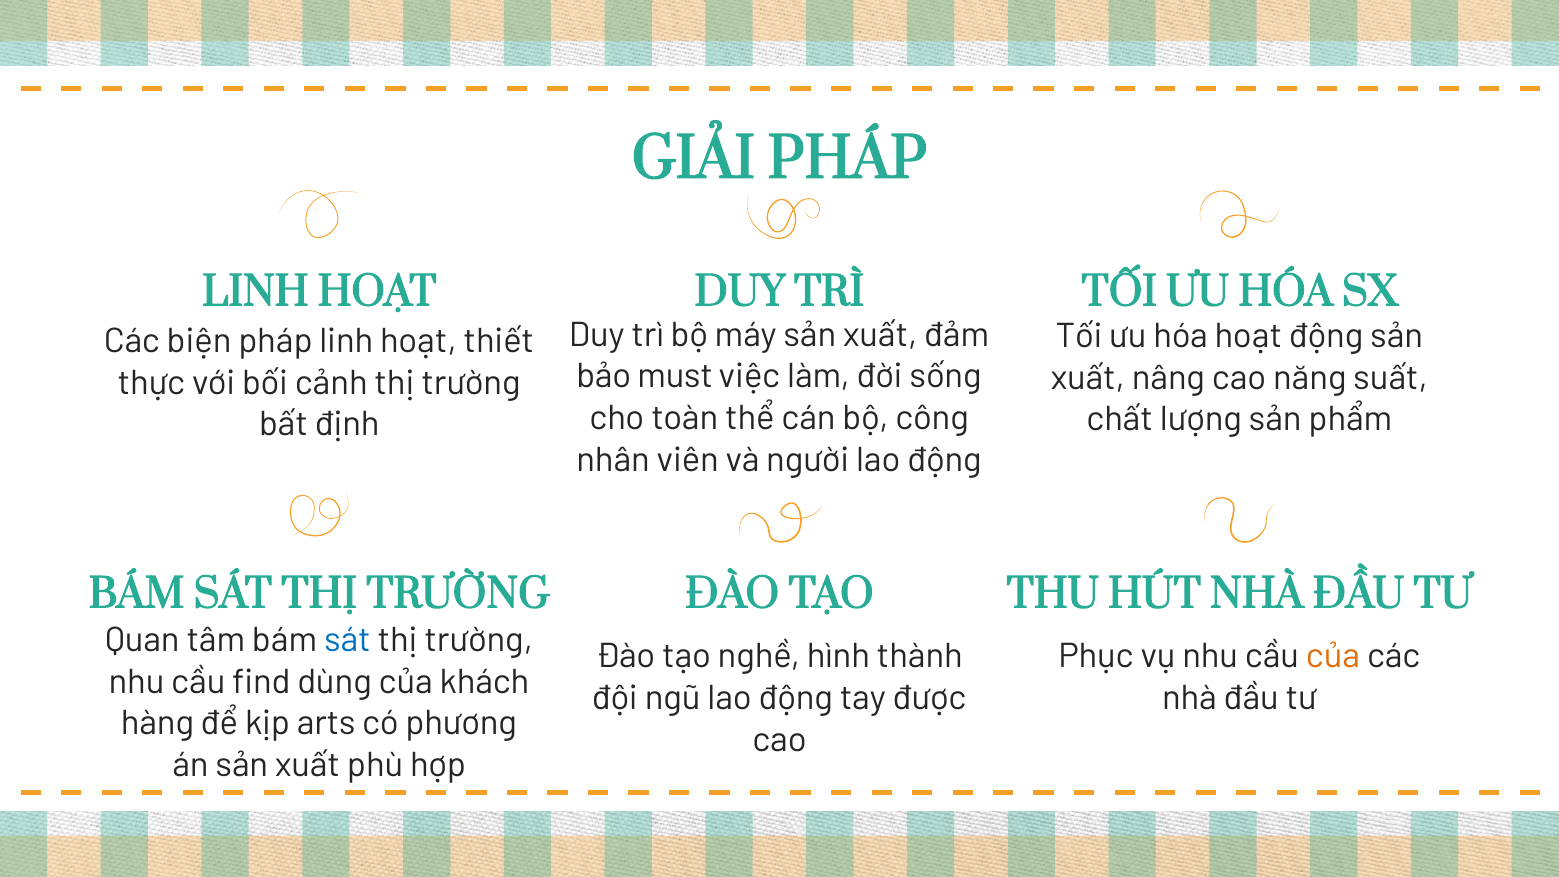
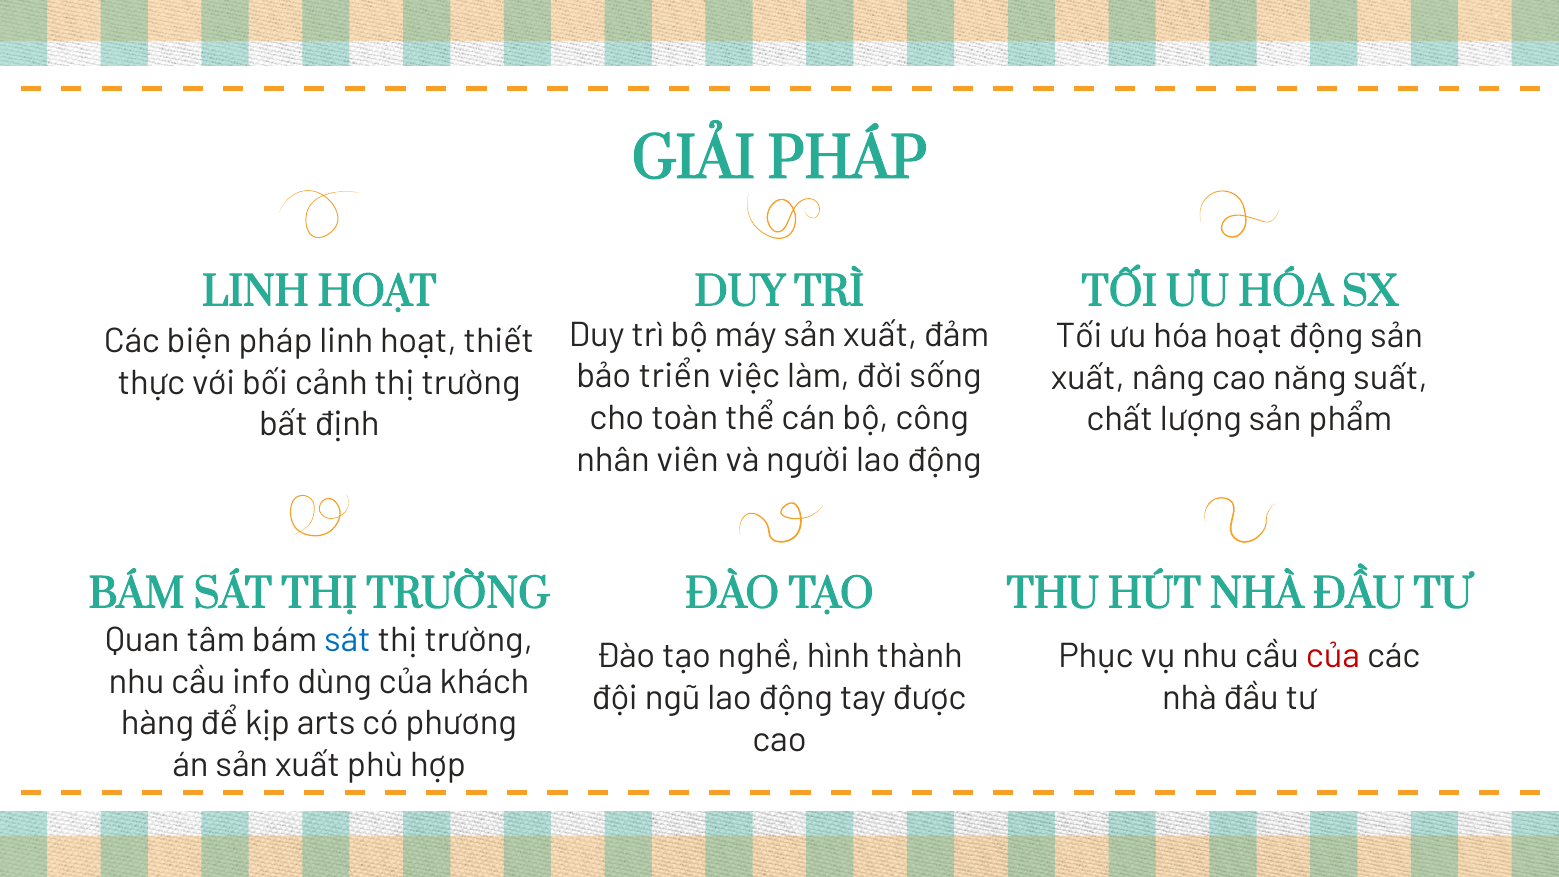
must: must -> triển (675, 377)
của colour: orange -> red (1333, 656)
find: find -> info (261, 682)
